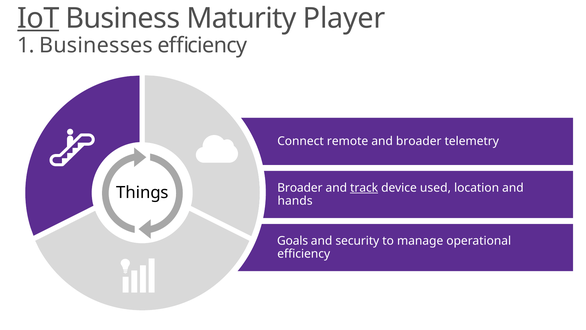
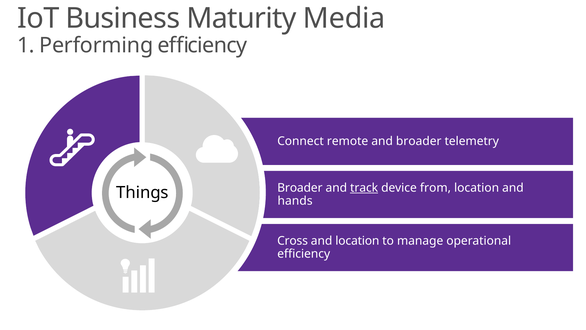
IoT underline: present -> none (38, 18)
Player: Player -> Media (344, 18)
Businesses: Businesses -> Performing (96, 45)
used: used -> from (435, 188)
Goals: Goals -> Cross (293, 241)
and security: security -> location (357, 241)
